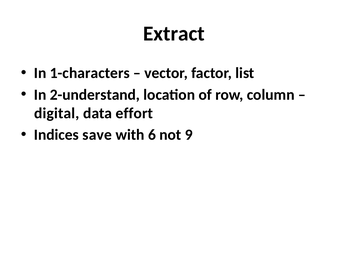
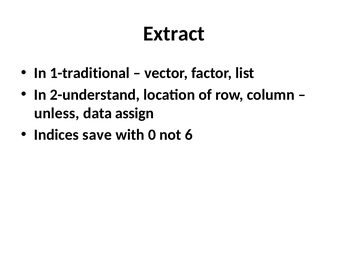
1-characters: 1-characters -> 1-traditional (90, 73)
digital: digital -> unless (57, 113)
effort: effort -> assign (135, 113)
6: 6 -> 0 (152, 135)
9: 9 -> 6 (189, 135)
